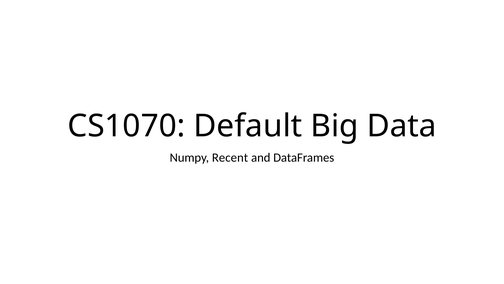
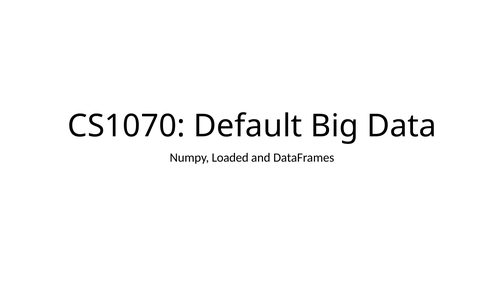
Recent: Recent -> Loaded (230, 158)
